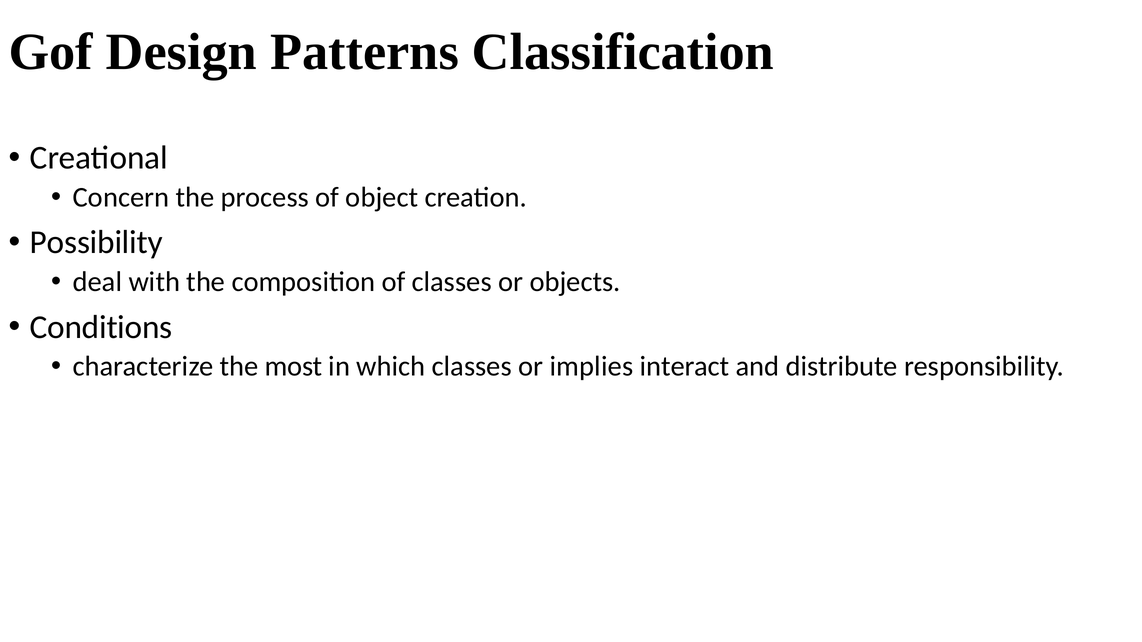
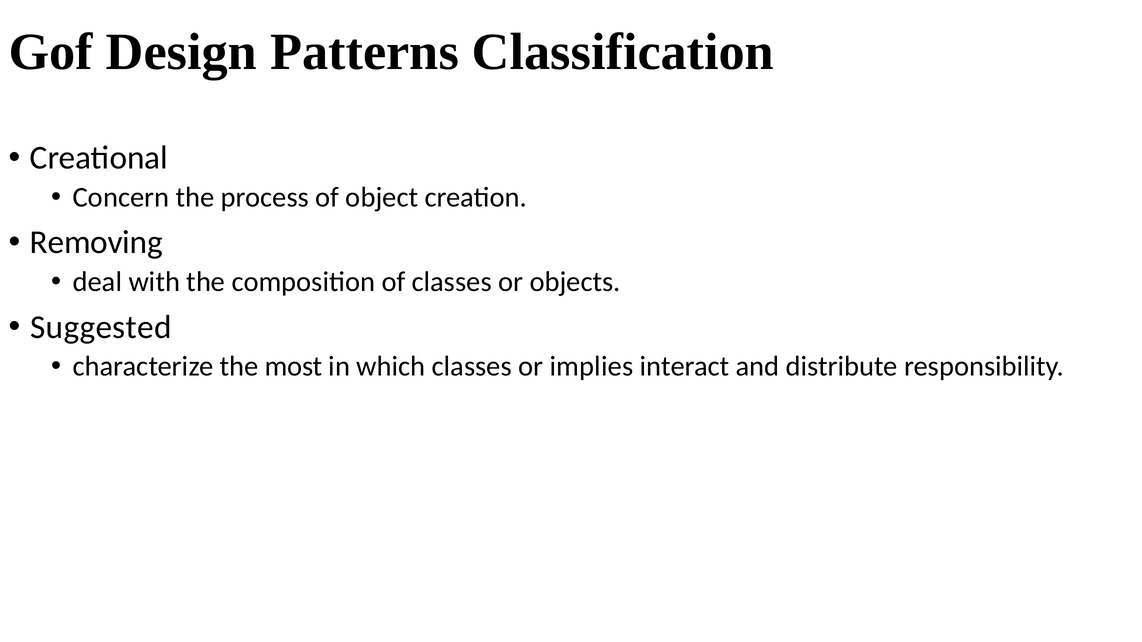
Possibility: Possibility -> Removing (96, 243)
Conditions: Conditions -> Suggested (101, 327)
